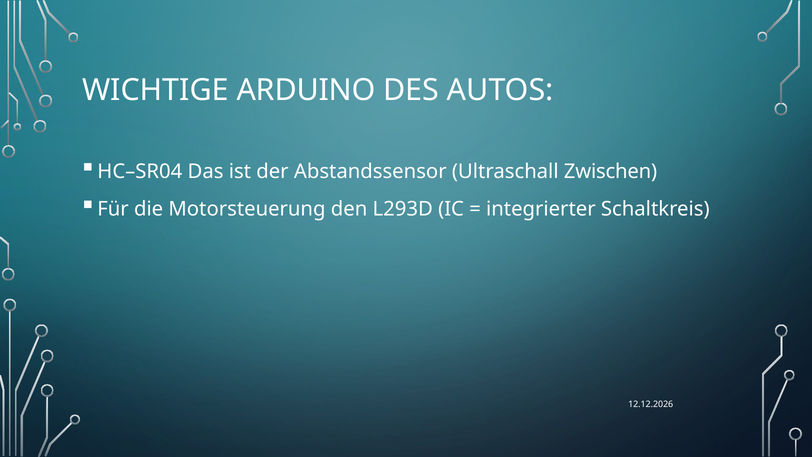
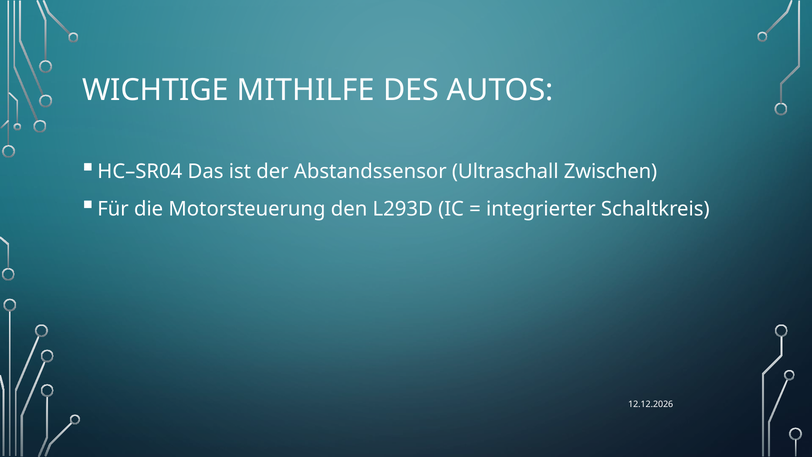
ARDUINO: ARDUINO -> MITHILFE (306, 90)
